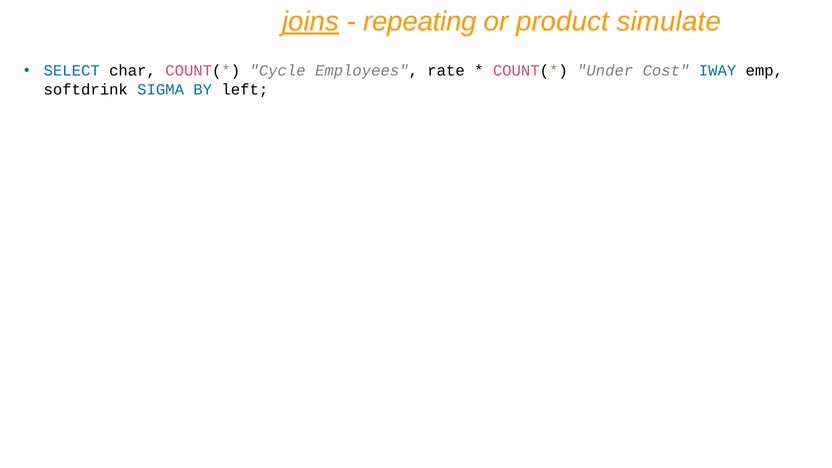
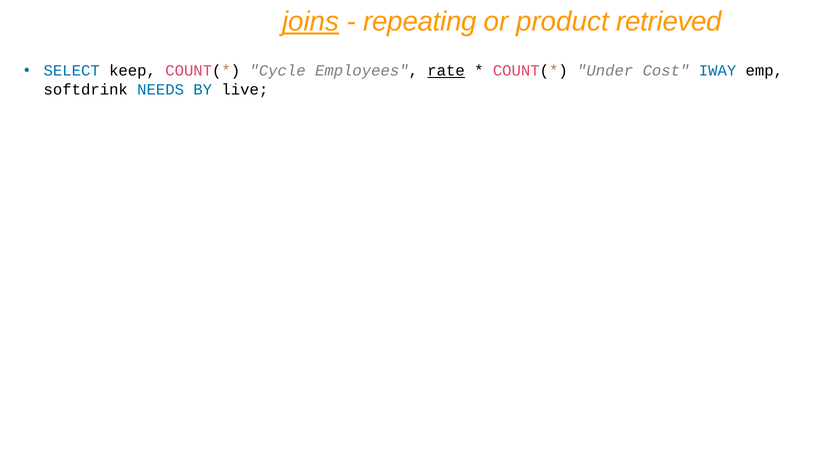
simulate: simulate -> retrieved (669, 22)
char: char -> keep (133, 71)
rate underline: none -> present (446, 71)
SIGMA: SIGMA -> NEEDS (161, 90)
left: left -> live (245, 90)
